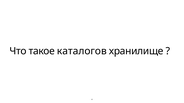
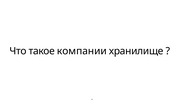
каталогов: каталогов -> компании (82, 51)
